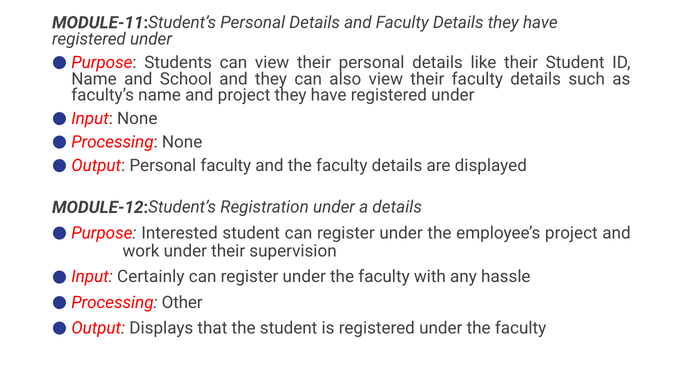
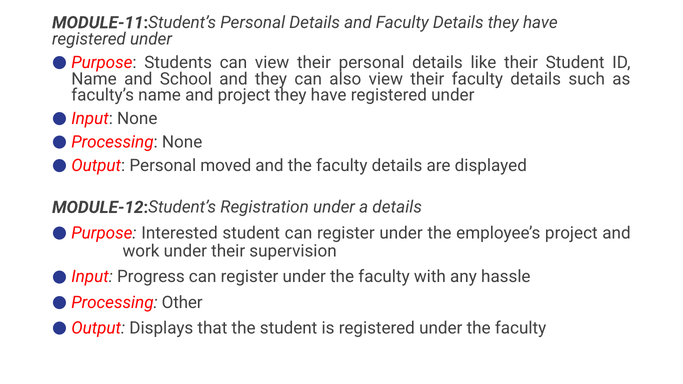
Personal faculty: faculty -> moved (226, 166)
Certainly: Certainly -> Progress (151, 277)
